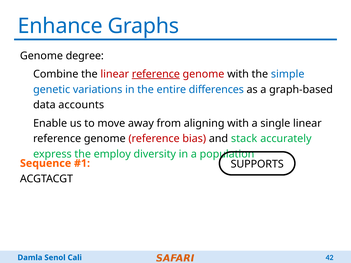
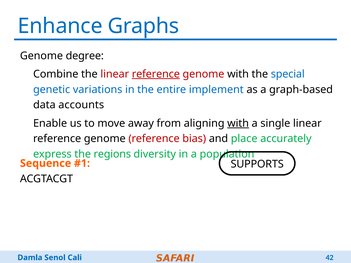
simple: simple -> special (288, 74)
differences: differences -> implement (216, 90)
with underline: none -> present (238, 123)
stack: stack -> place (244, 139)
employ: employ -> regions (112, 154)
